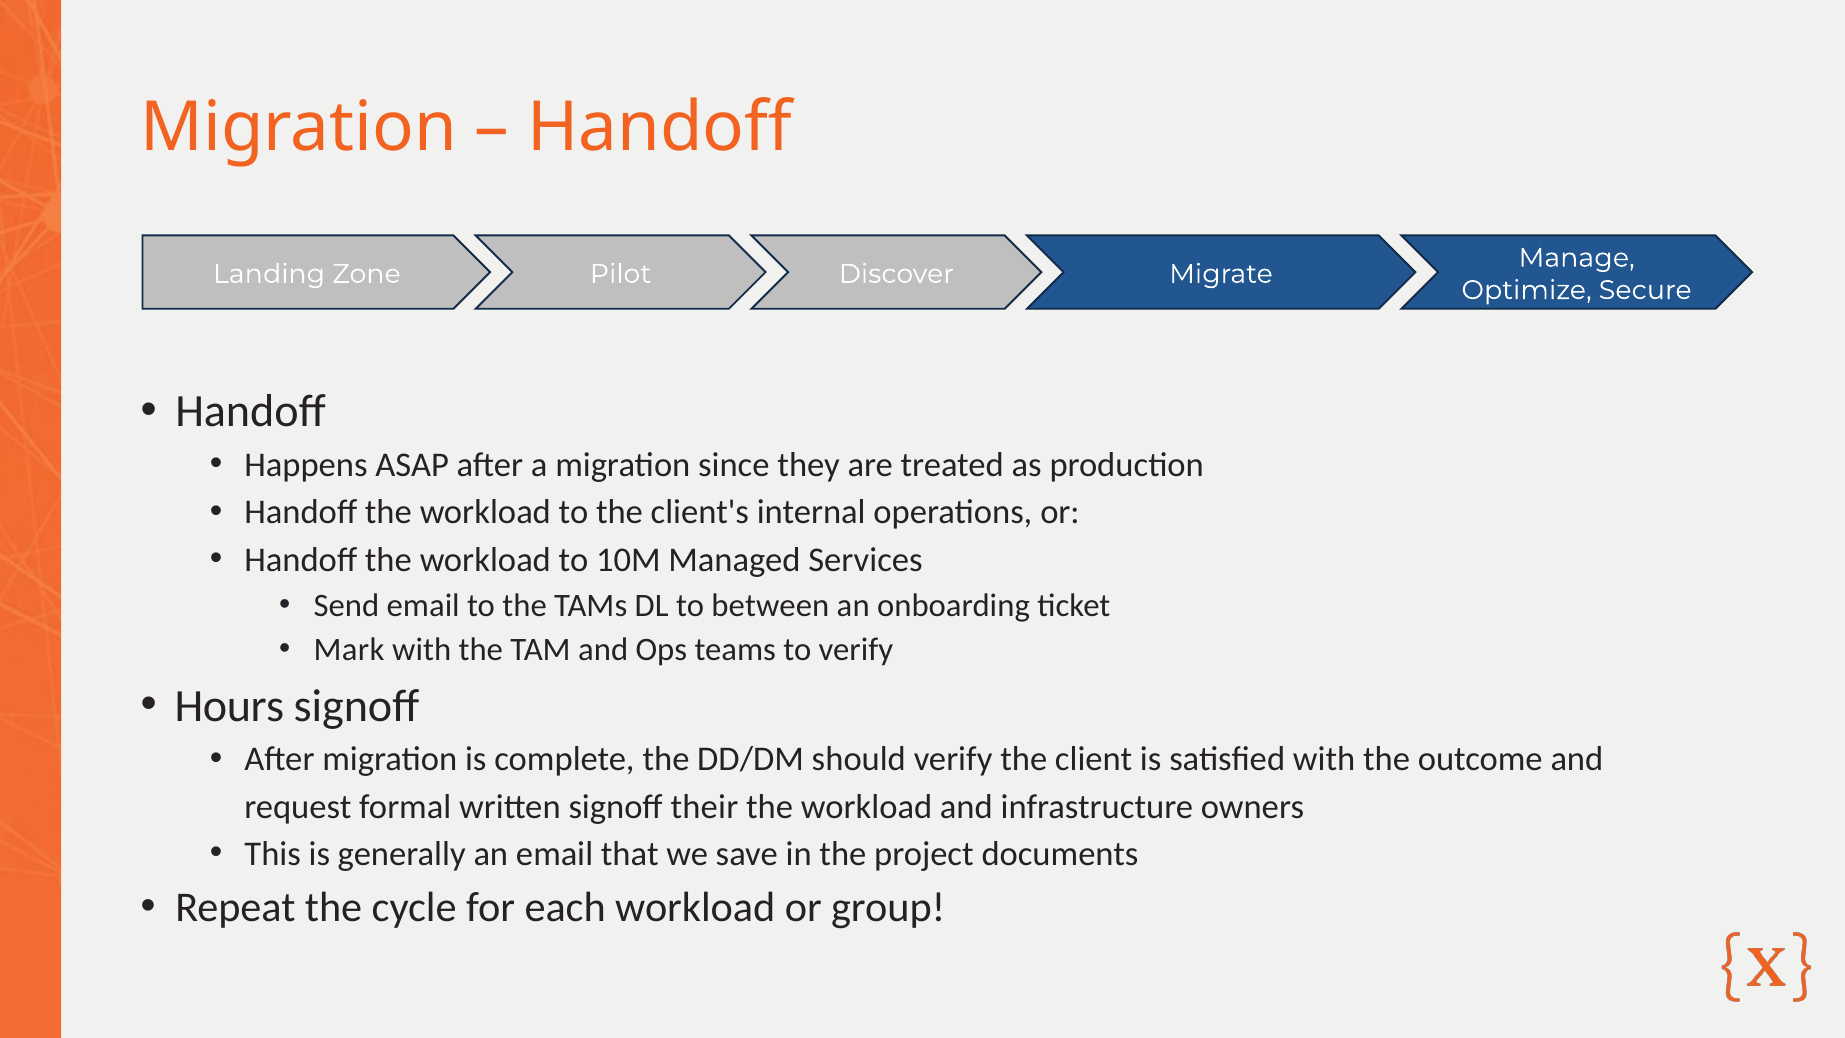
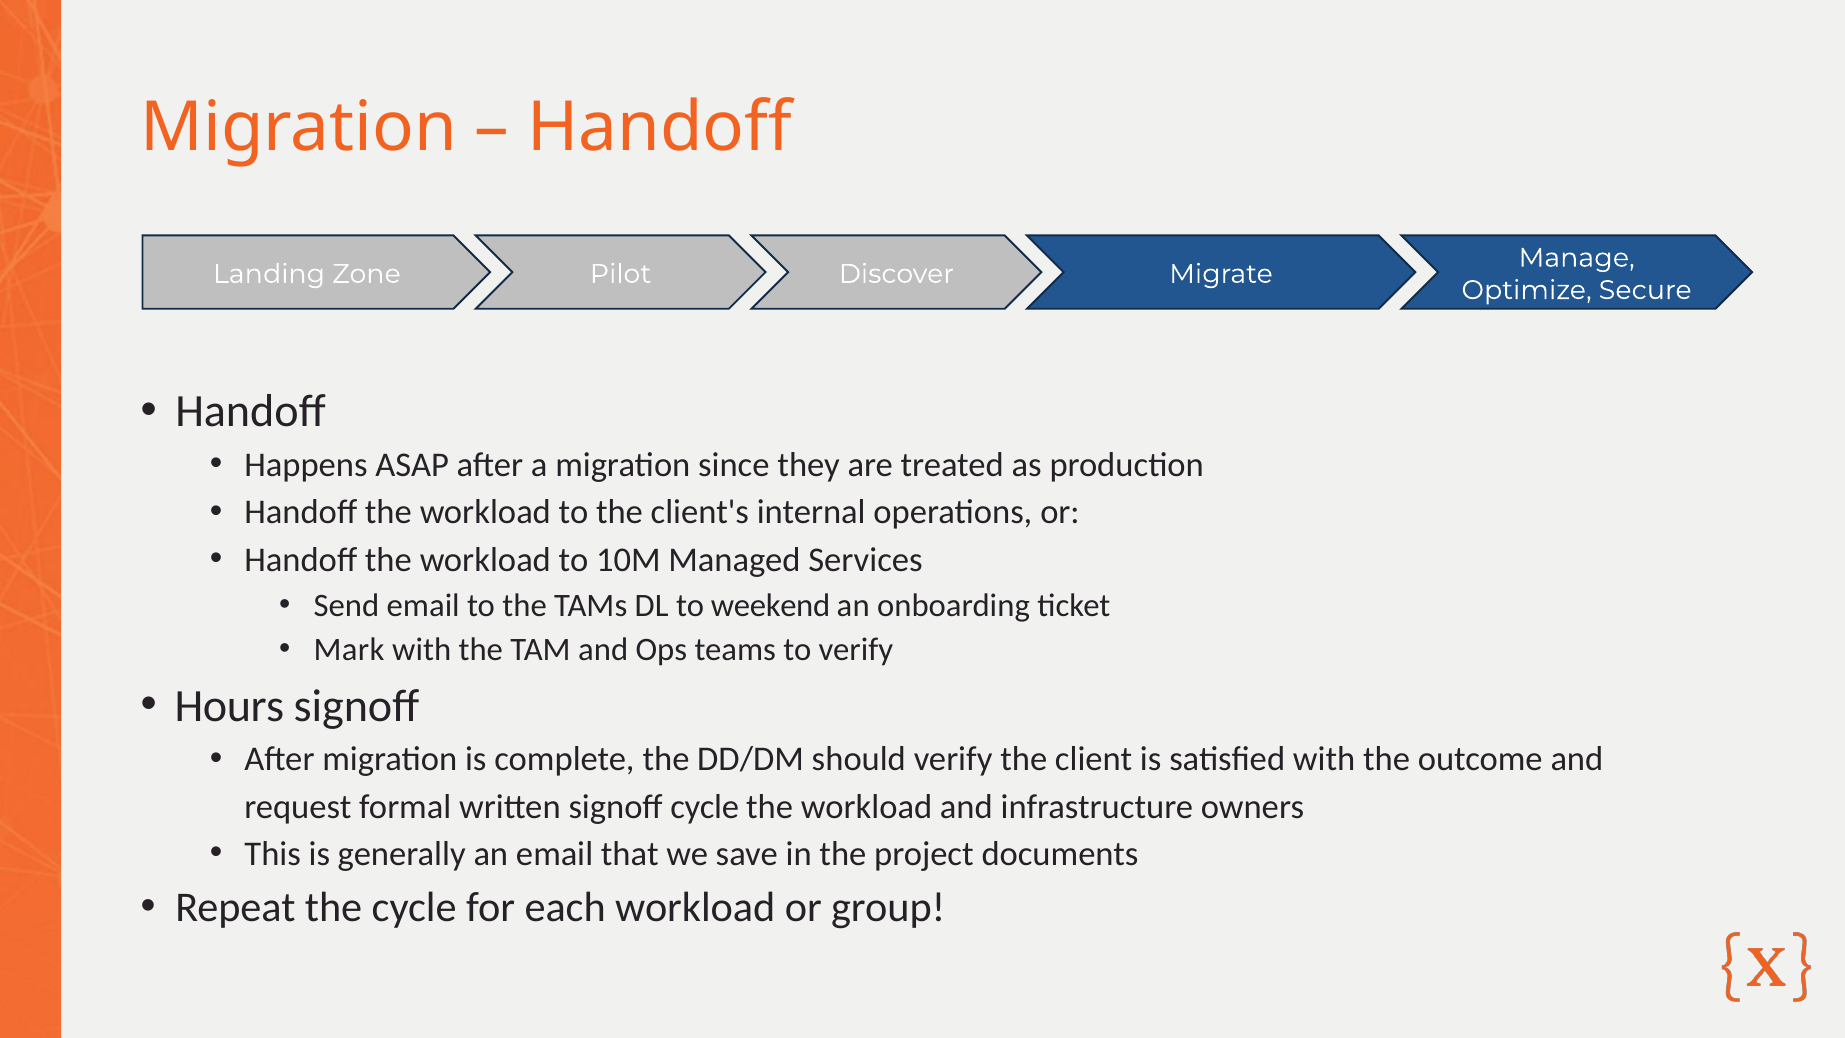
between: between -> weekend (771, 605)
signoff their: their -> cycle (705, 807)
